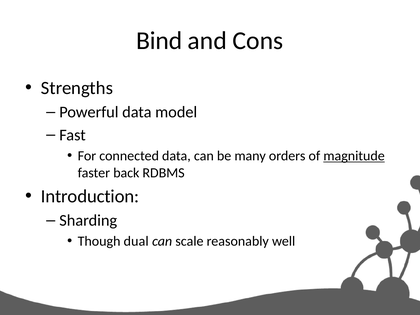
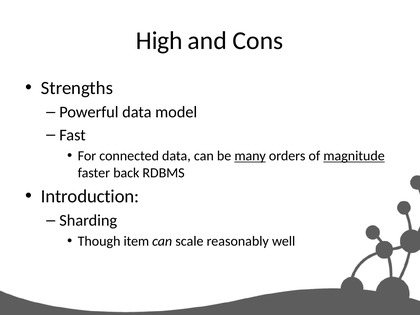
Bind: Bind -> High (159, 41)
many underline: none -> present (250, 156)
dual: dual -> item (136, 241)
